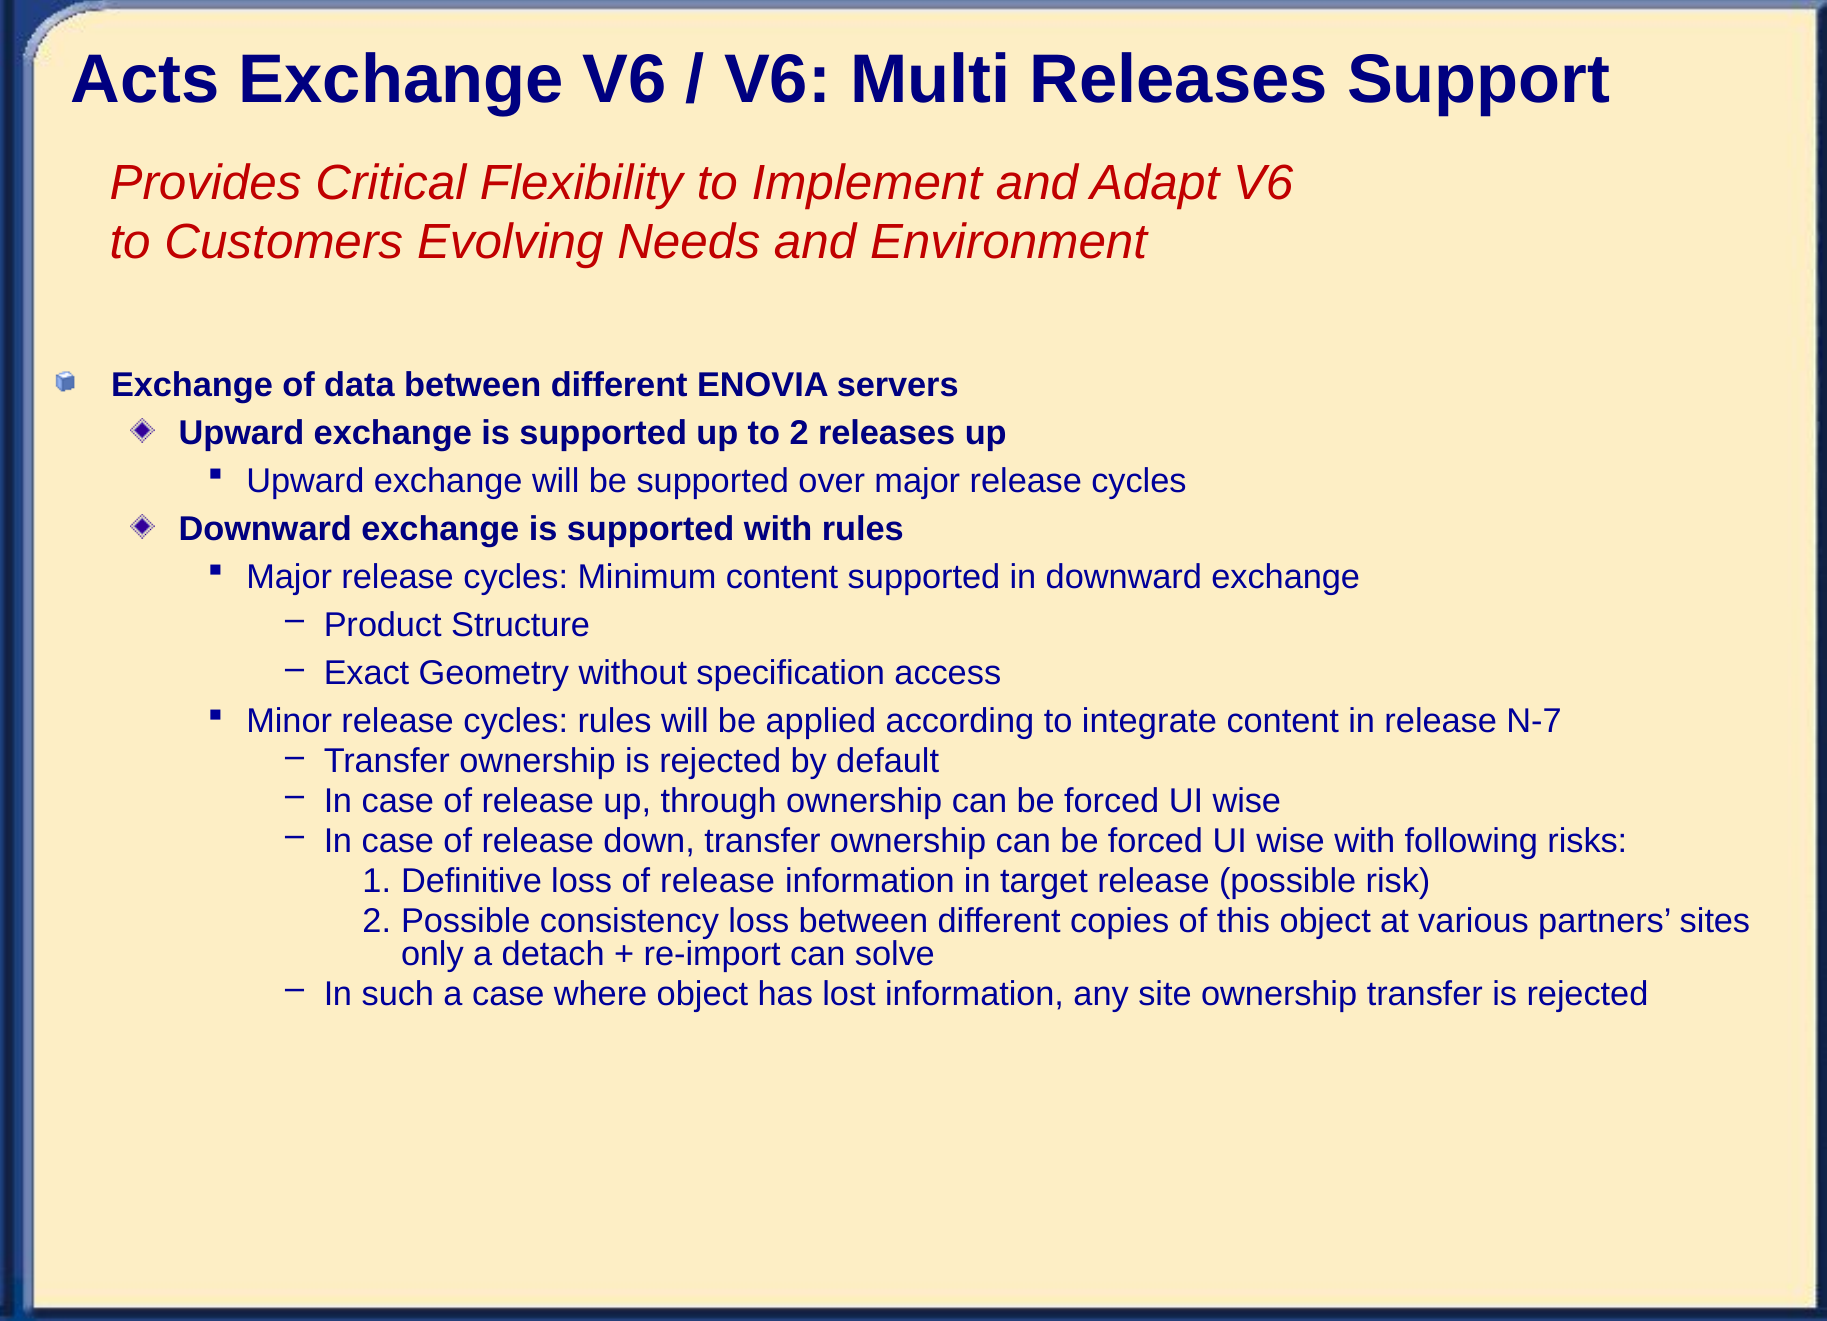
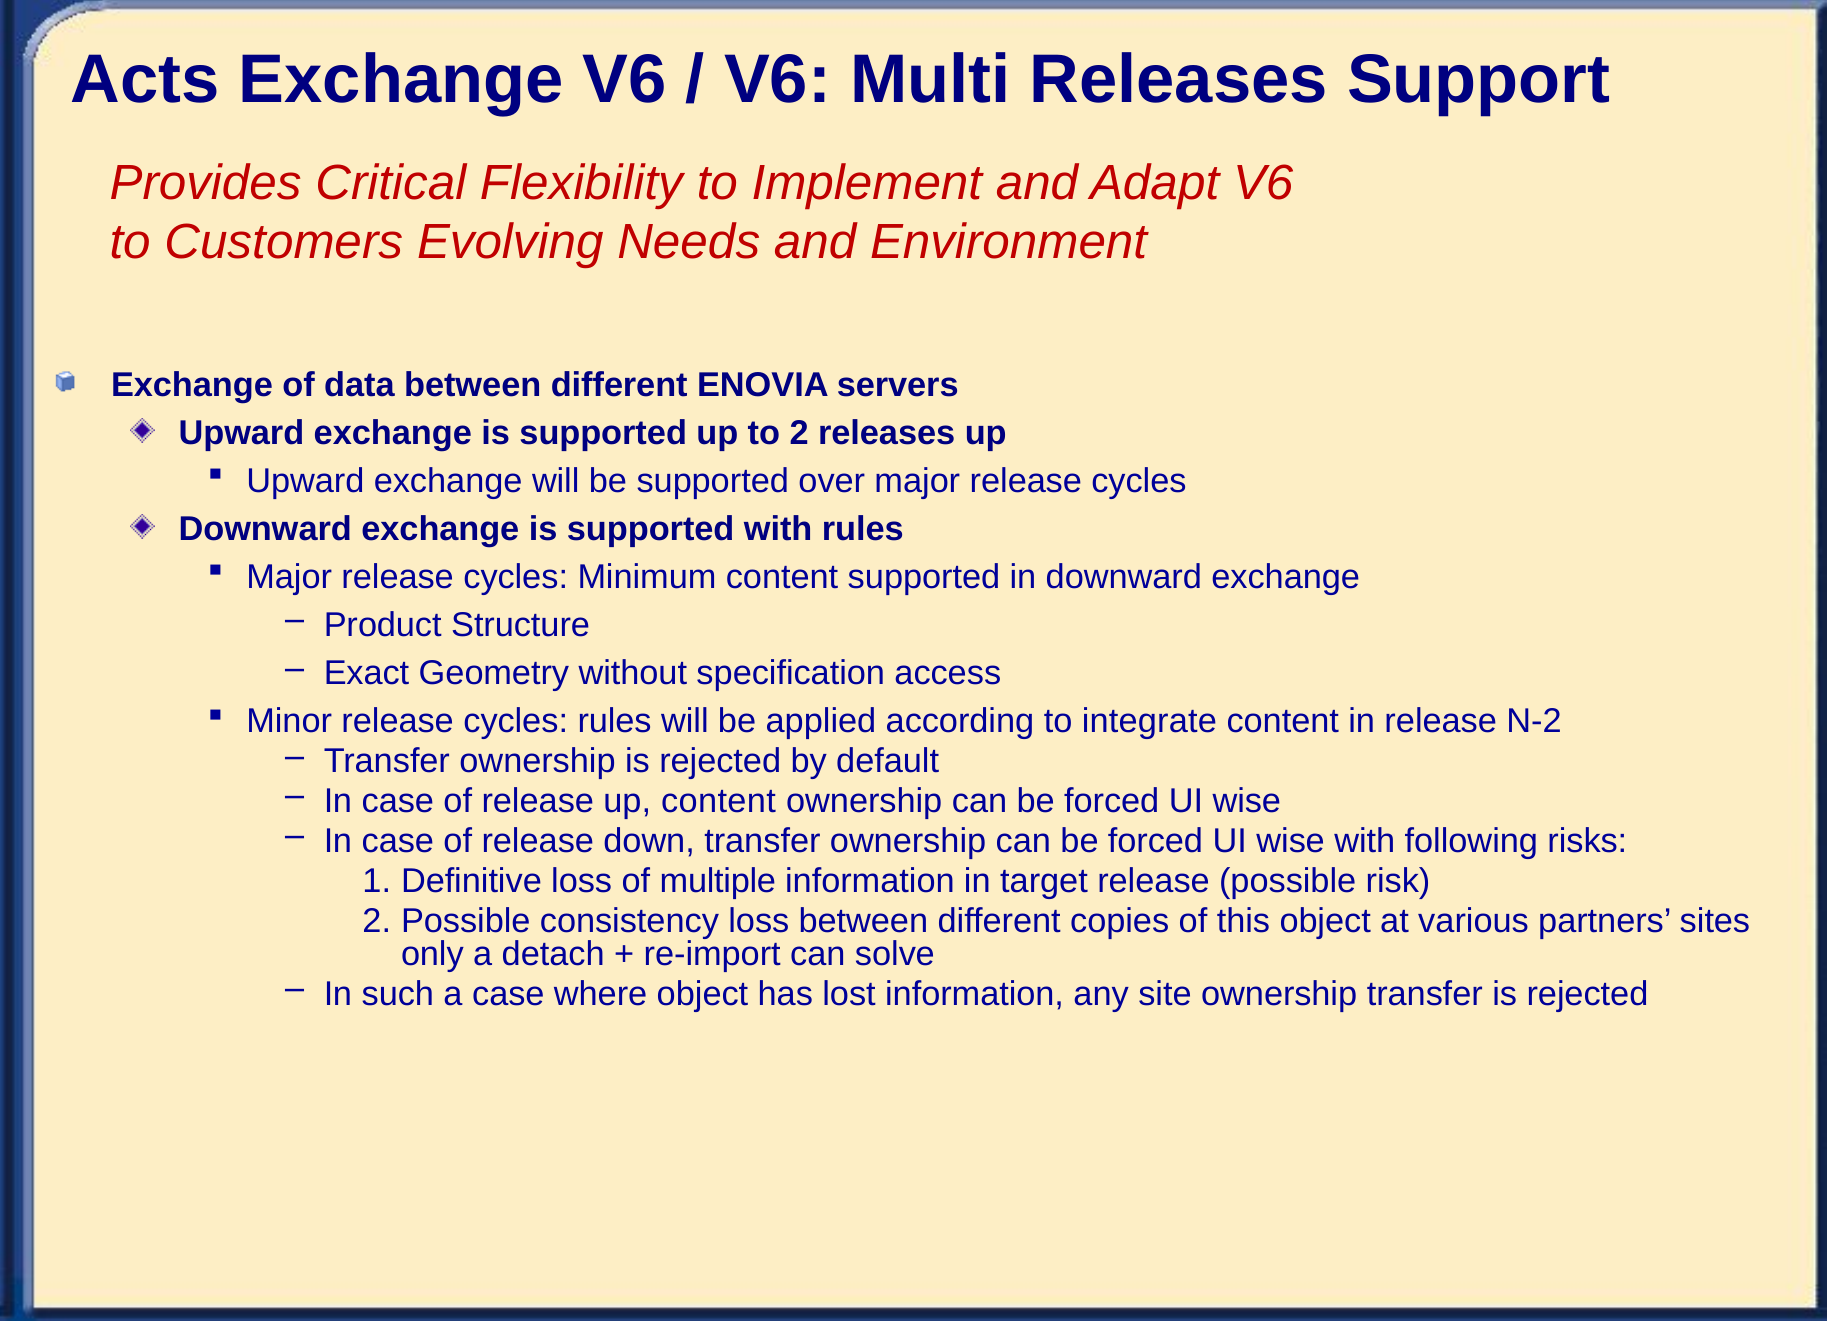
N-7: N-7 -> N-2 (1534, 722)
up through: through -> content (718, 802)
loss of release: release -> multiple (718, 881)
